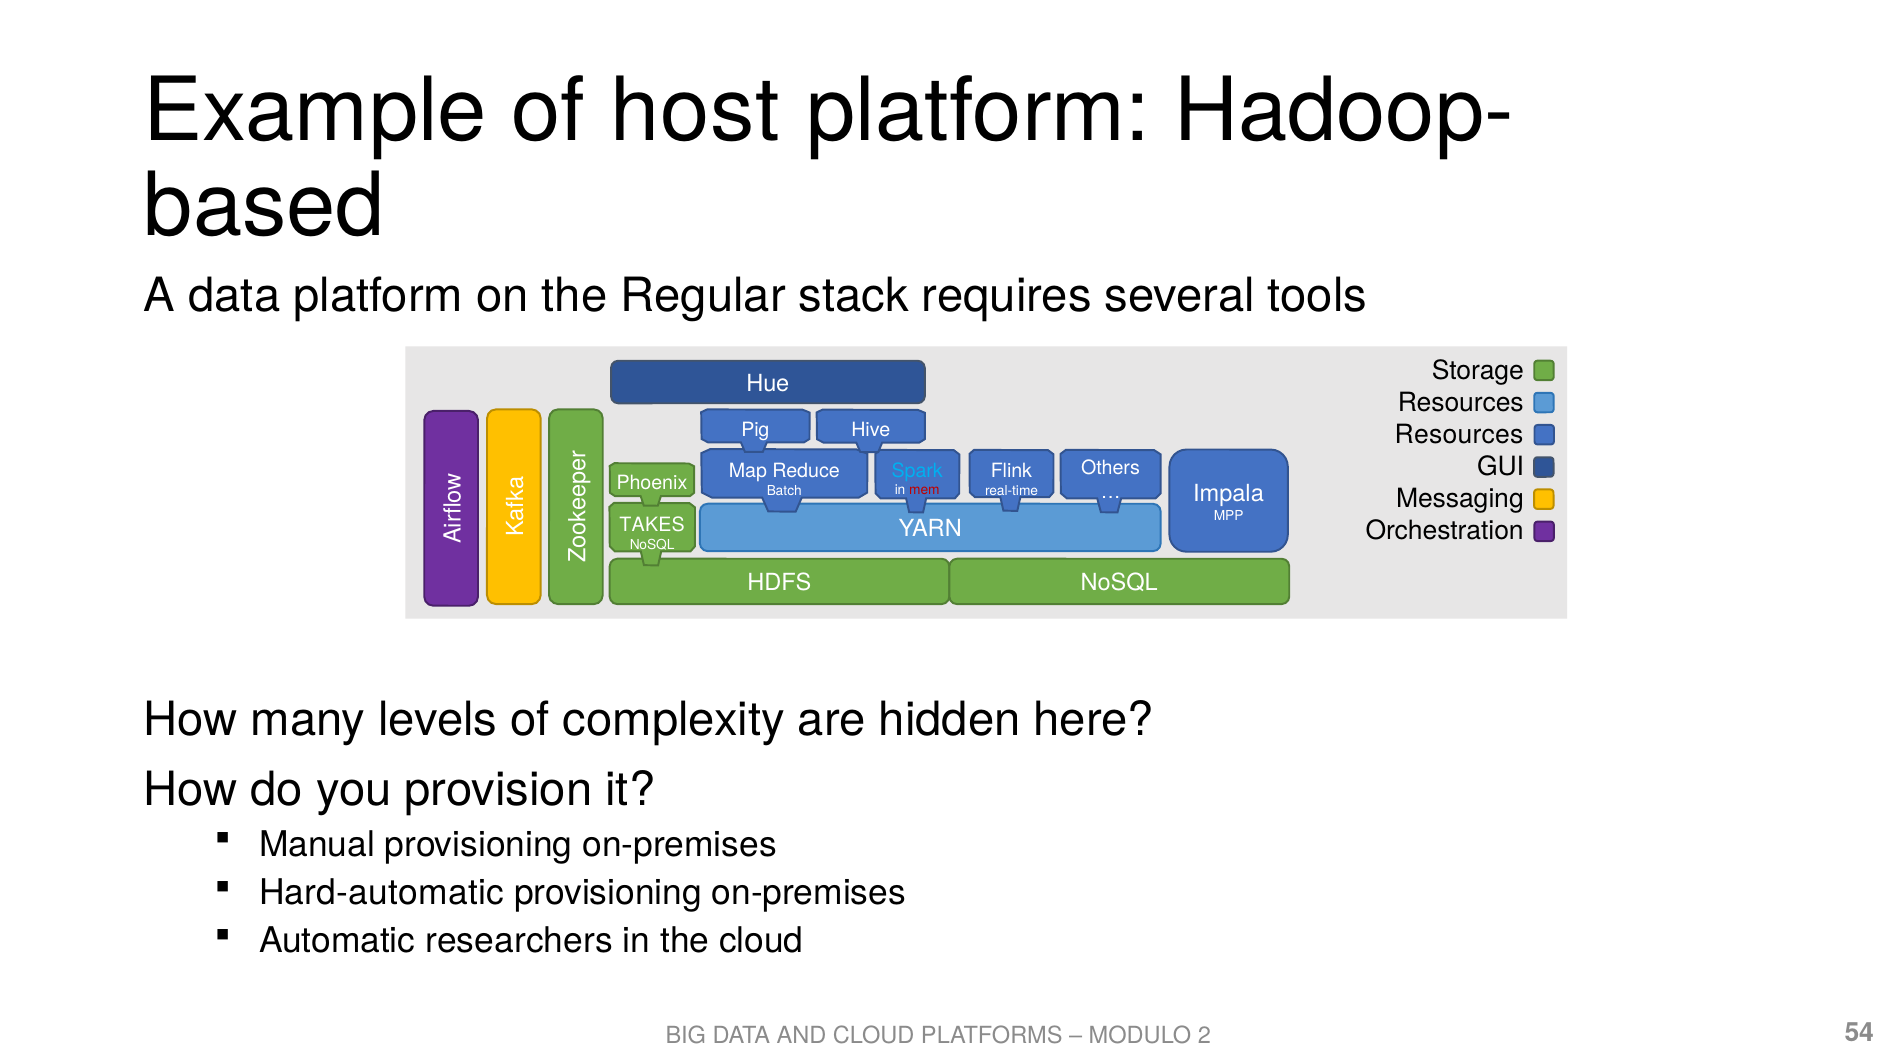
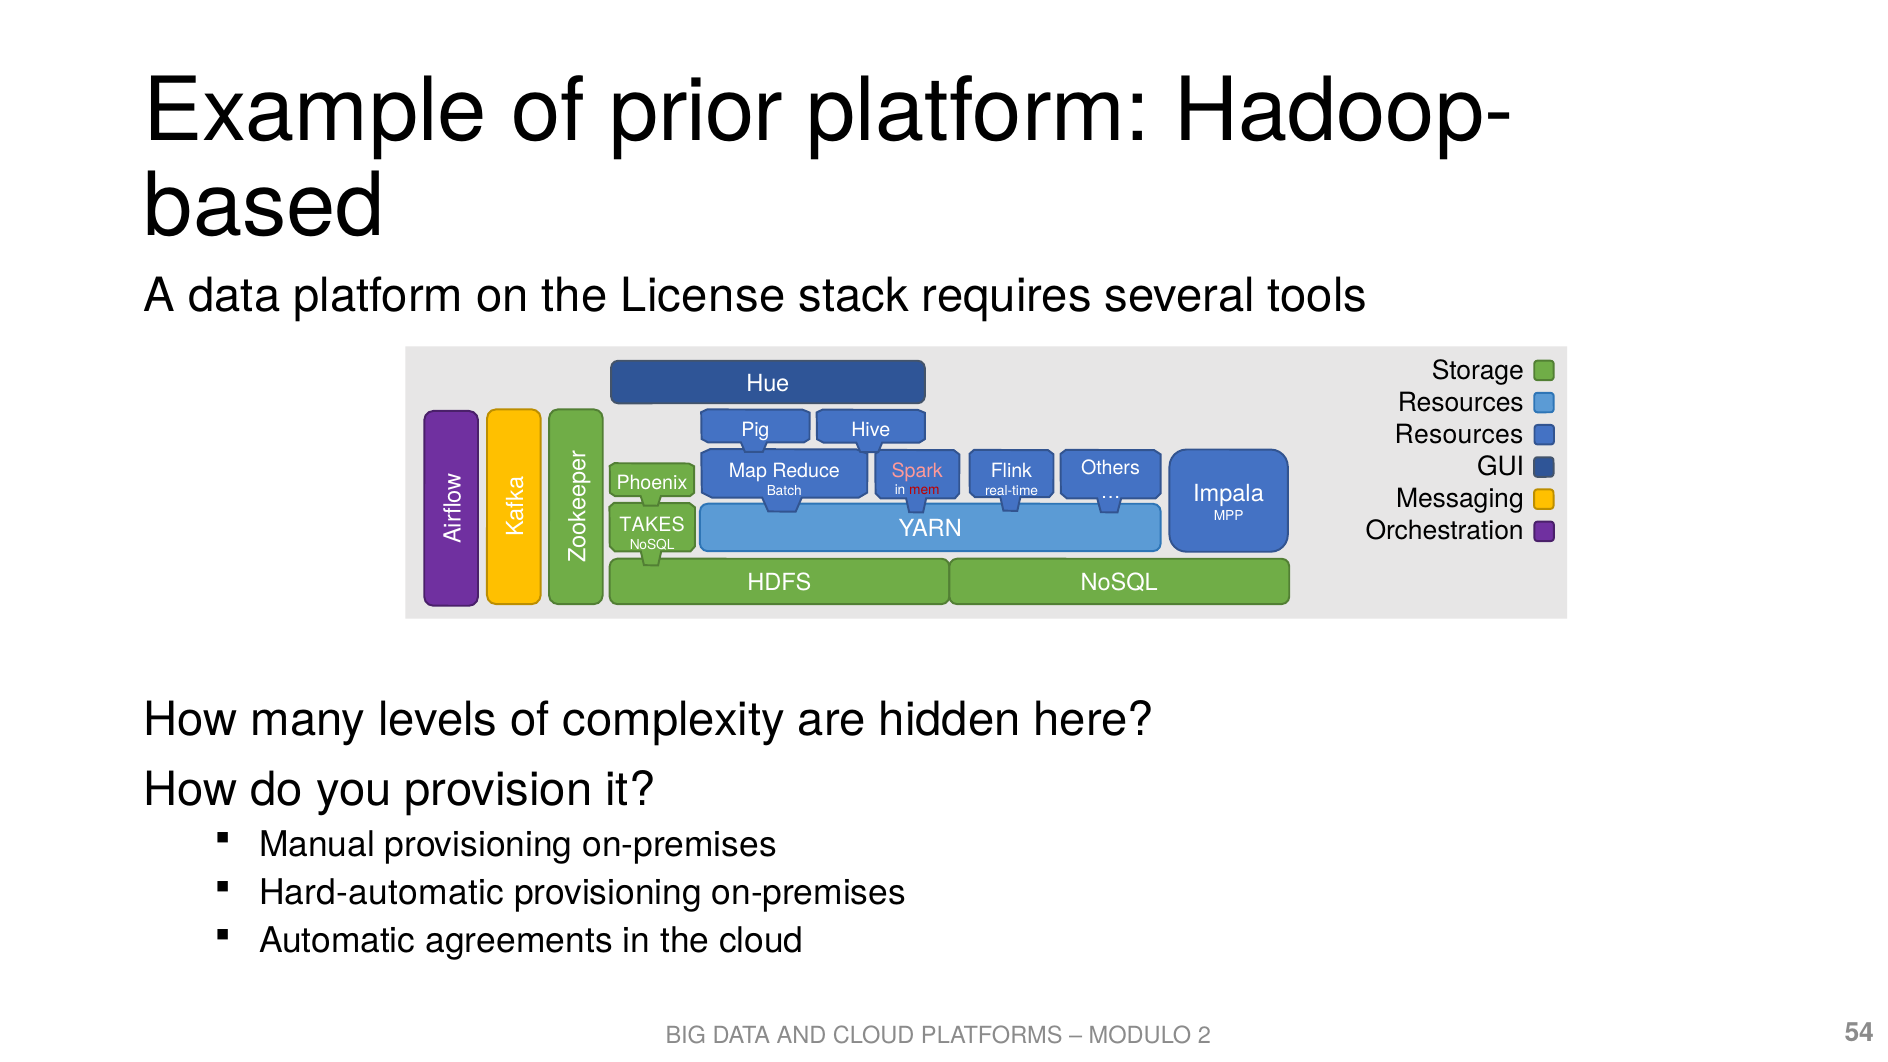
host: host -> prior (696, 111)
Regular: Regular -> License (703, 296)
Spark colour: light blue -> pink (917, 471)
researchers: researchers -> agreements (519, 941)
